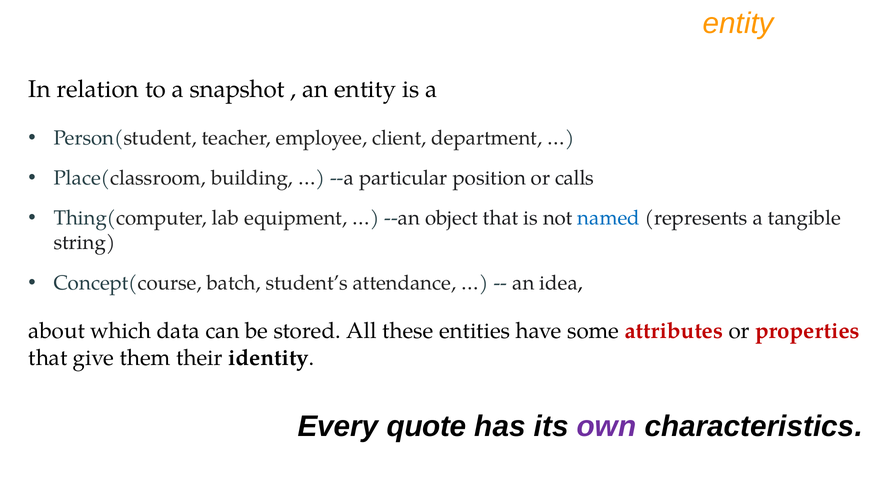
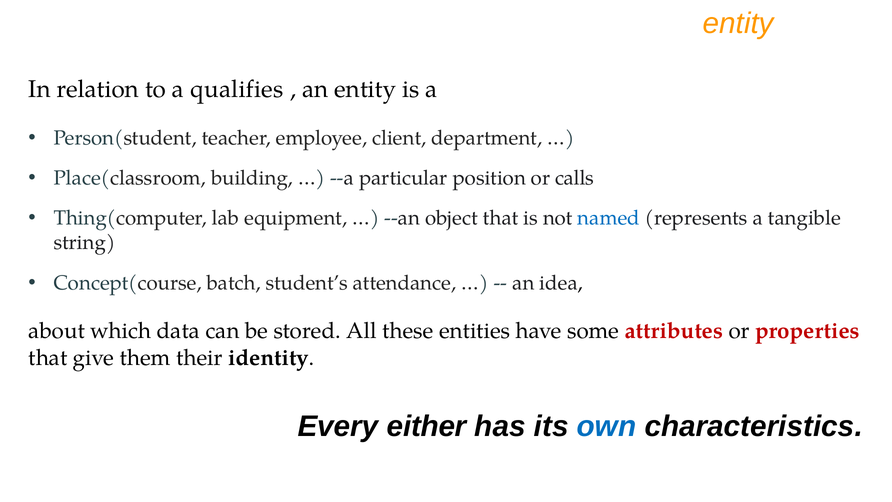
snapshot: snapshot -> qualifies (237, 89)
quote: quote -> either (427, 426)
own colour: purple -> blue (607, 426)
